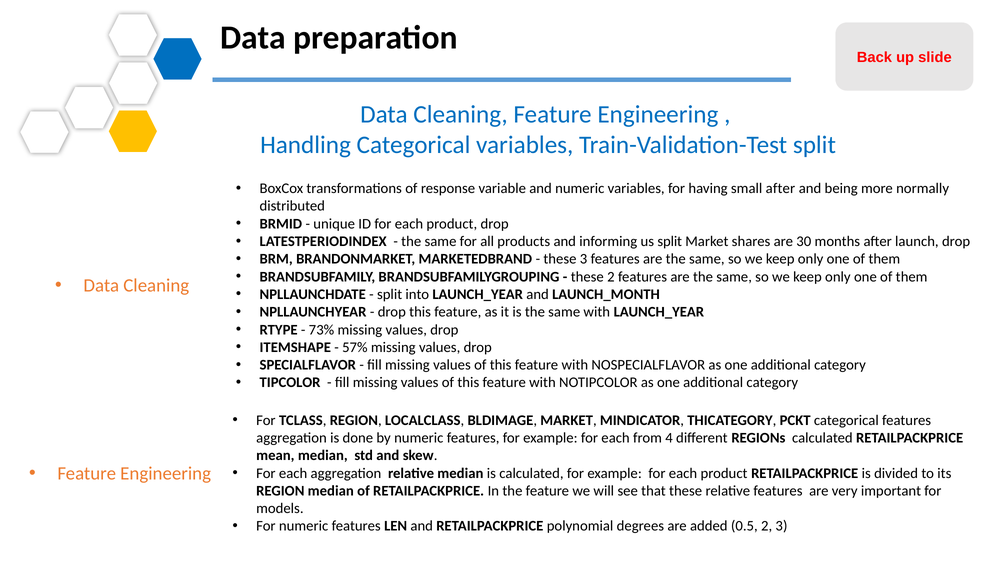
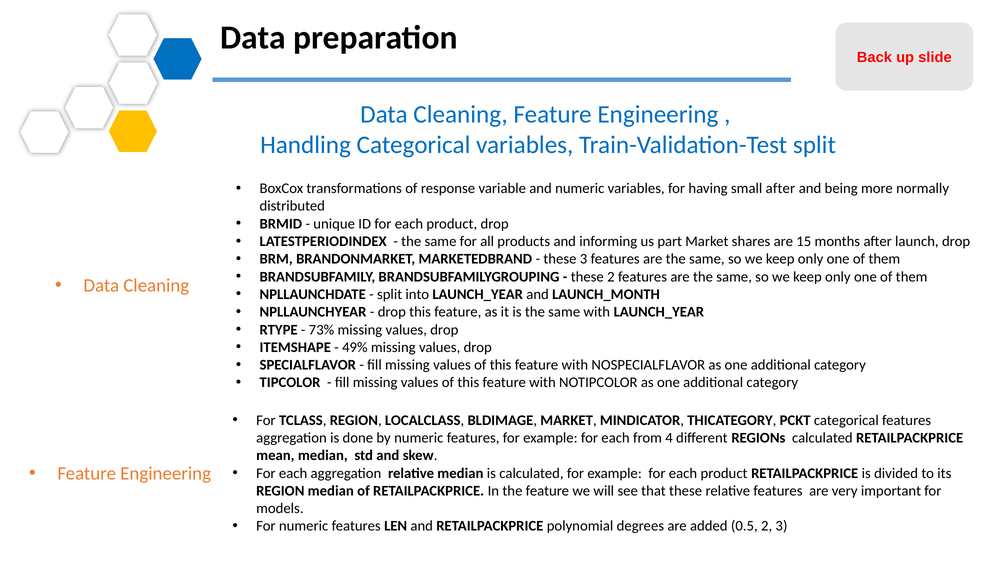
us split: split -> part (670, 241)
30: 30 -> 15 (804, 241)
57%: 57% -> 49% (355, 347)
